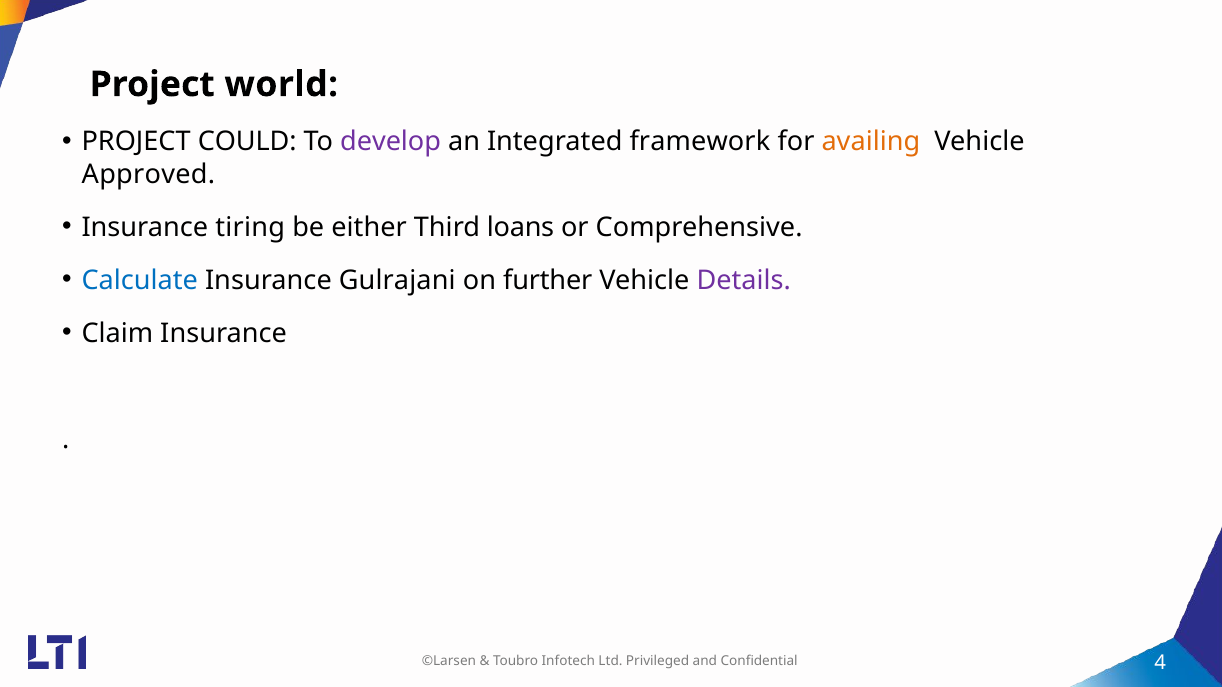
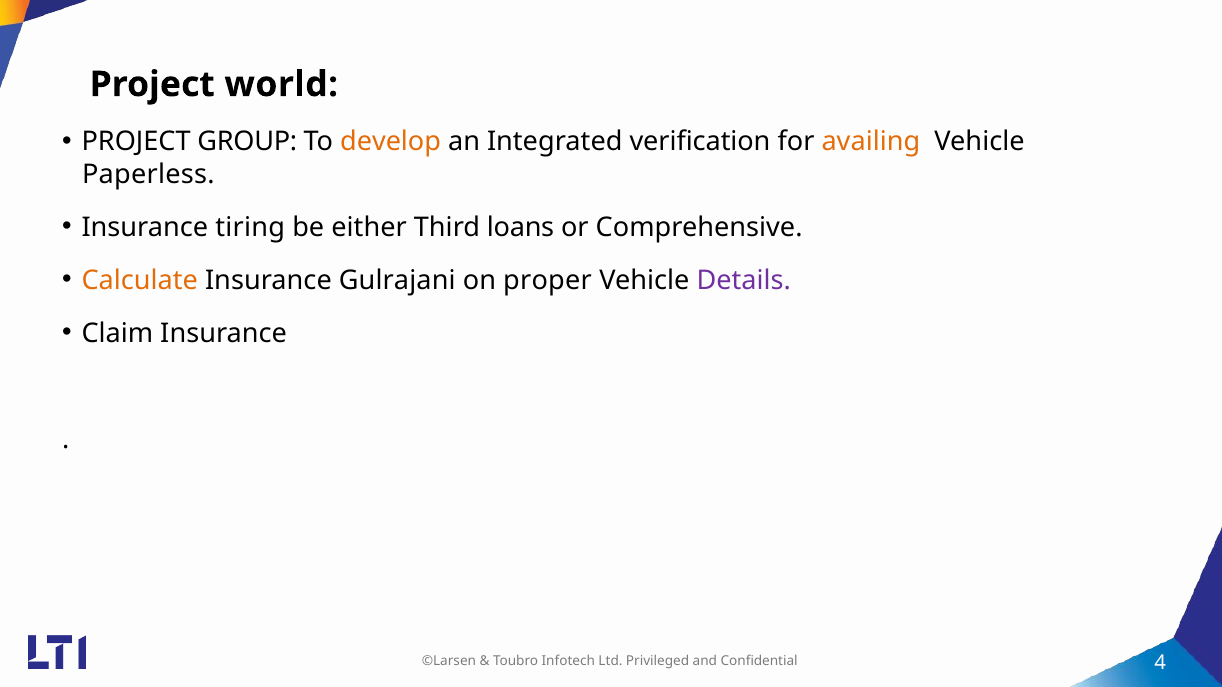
COULD: COULD -> GROUP (247, 142)
develop colour: purple -> orange (391, 142)
framework: framework -> verification (700, 142)
Approved: Approved -> Paperless (148, 175)
Calculate colour: blue -> orange (140, 280)
further: further -> proper (548, 280)
